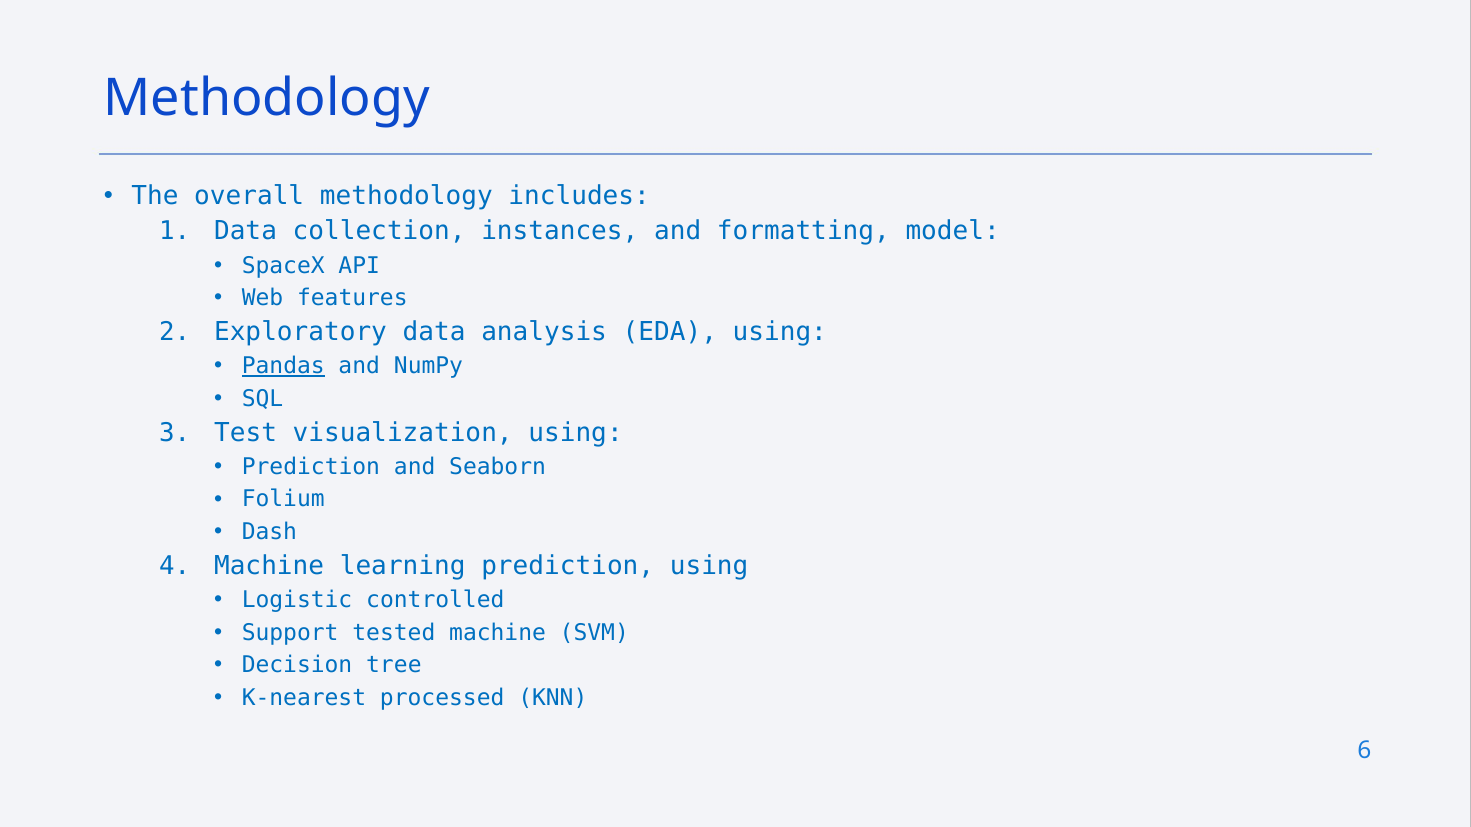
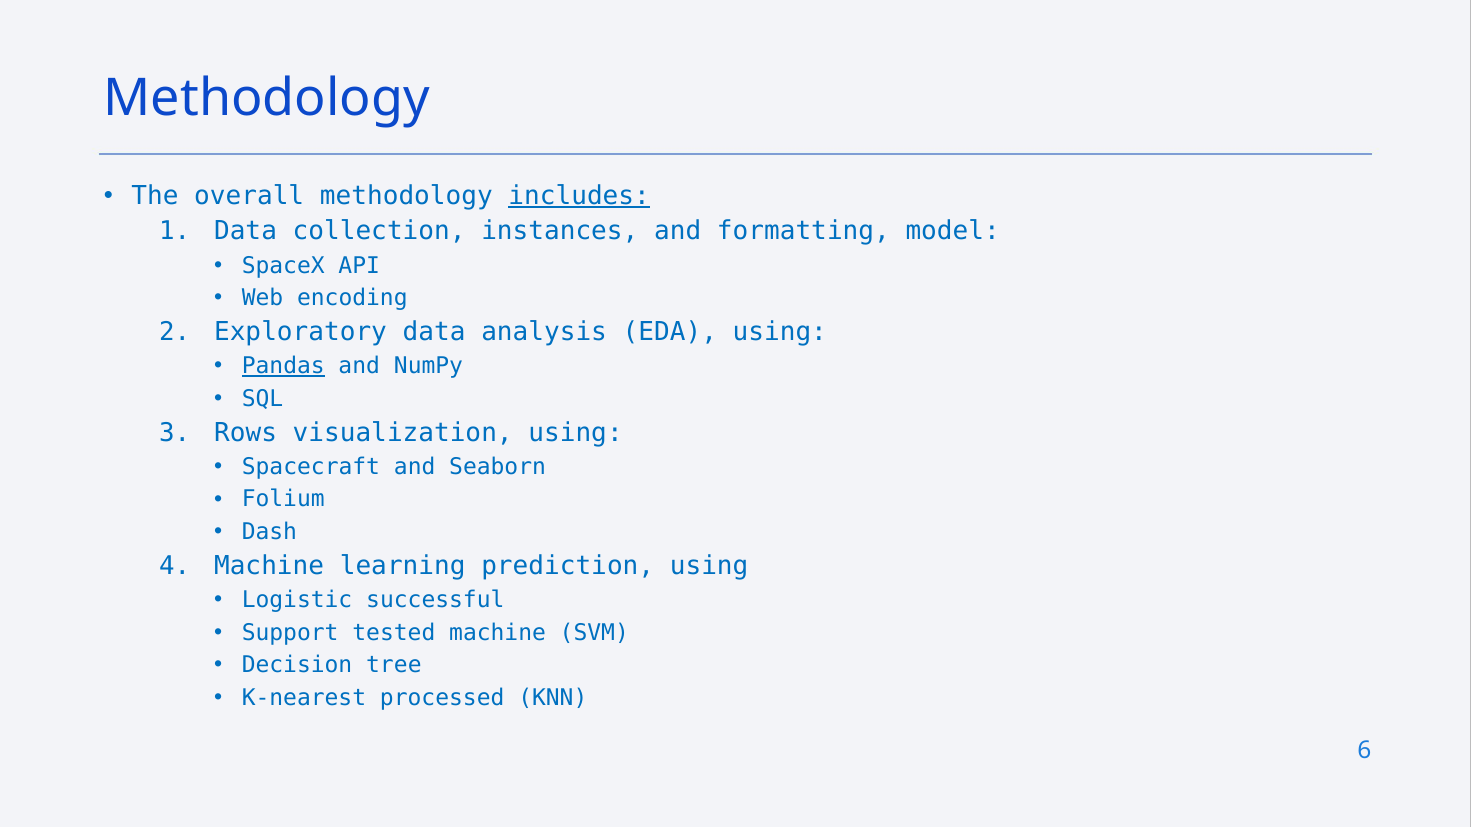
includes underline: none -> present (579, 196)
features: features -> encoding (352, 298)
Test: Test -> Rows (246, 433)
Prediction: Prediction -> Spacecraft (311, 467)
controlled: controlled -> successful (435, 600)
